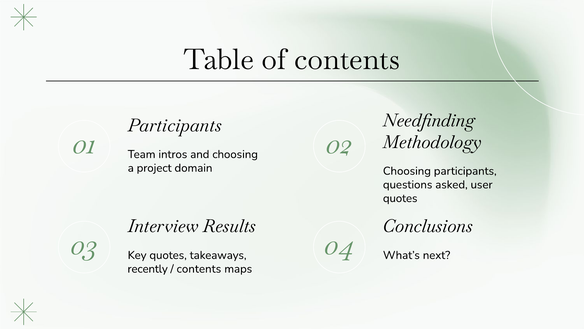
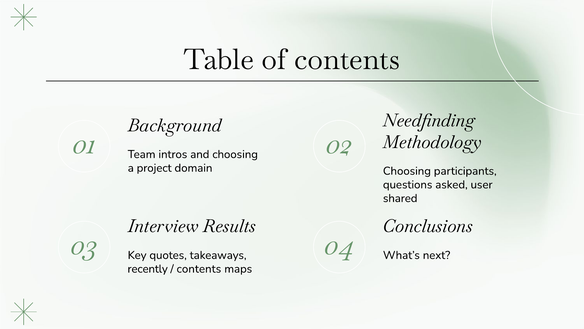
Participants: Participants -> Background (175, 125)
quotes: quotes -> shared (400, 198)
